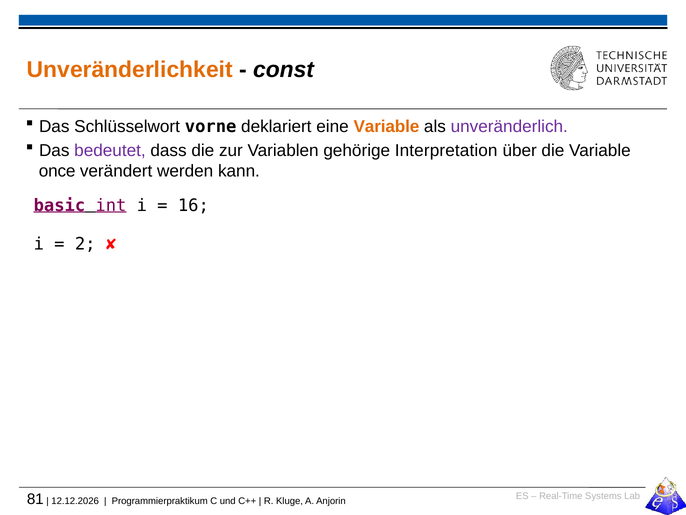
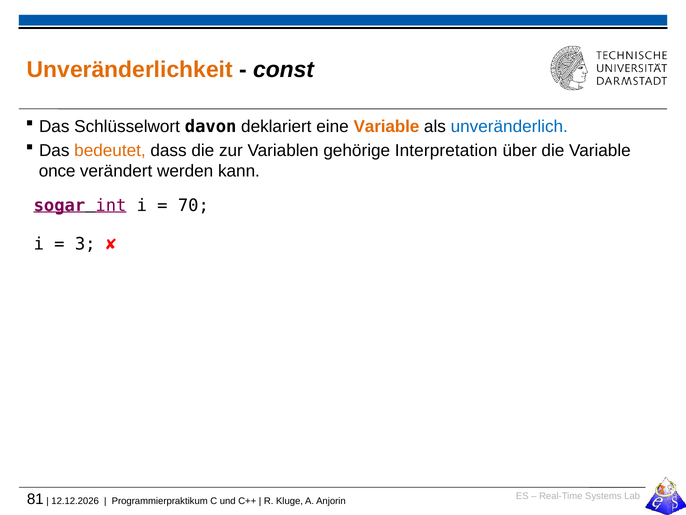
vorne: vorne -> davon (211, 126)
unveränderlich colour: purple -> blue (509, 126)
bedeutet colour: purple -> orange (110, 150)
basic: basic -> sogar (59, 205)
16: 16 -> 70 (193, 205)
2: 2 -> 3 (85, 244)
